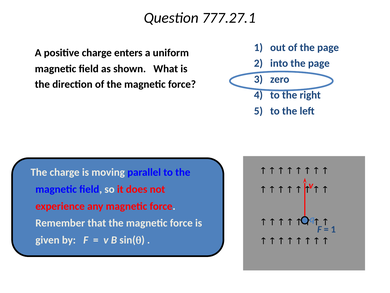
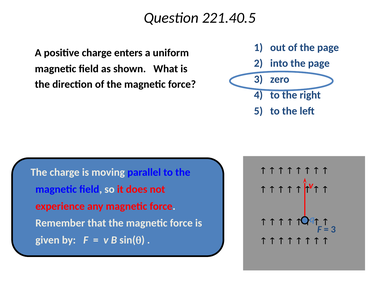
777.27.1: 777.27.1 -> 221.40.5 (229, 18)
1: 1 -> 3 (333, 229)
